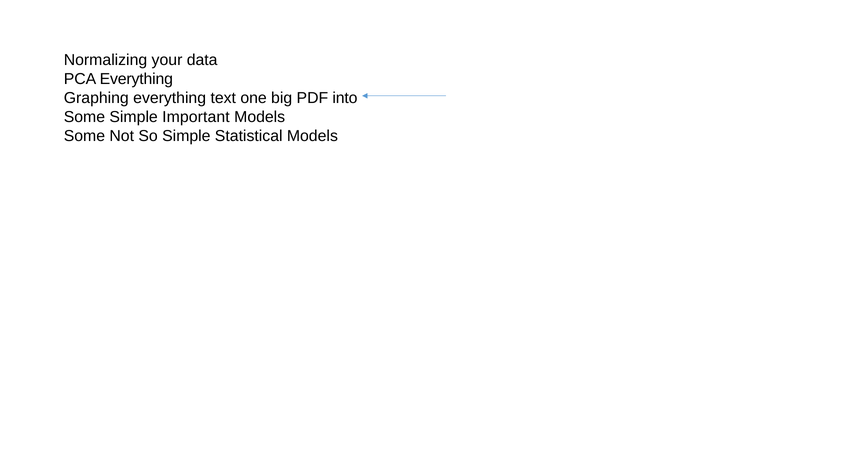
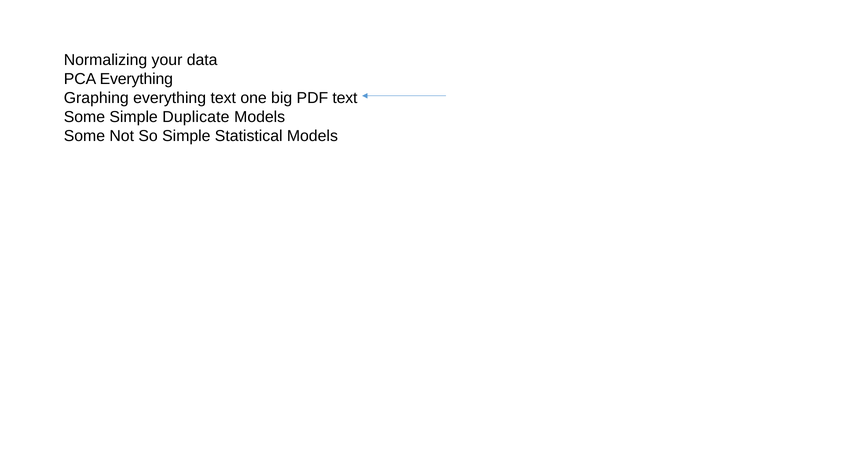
PDF into: into -> text (345, 98)
Important: Important -> Duplicate (196, 117)
